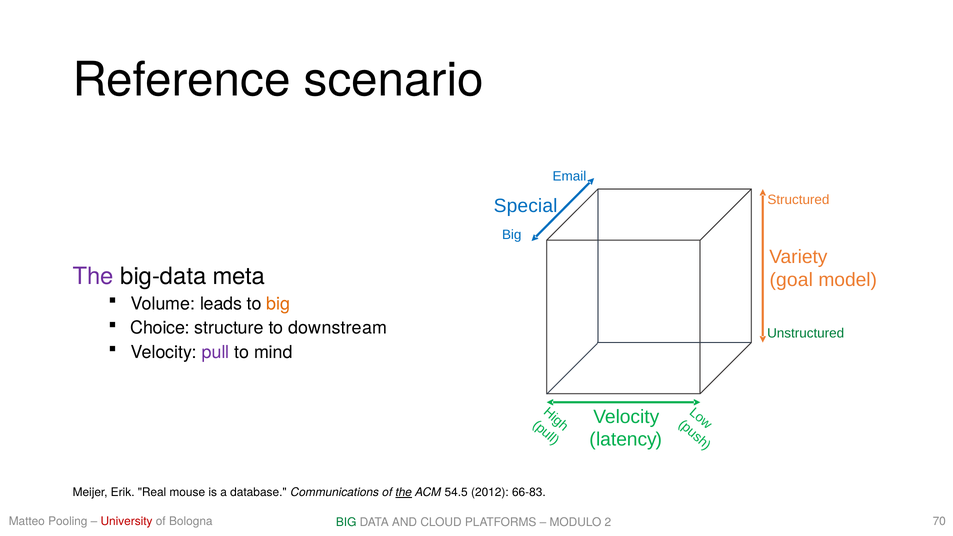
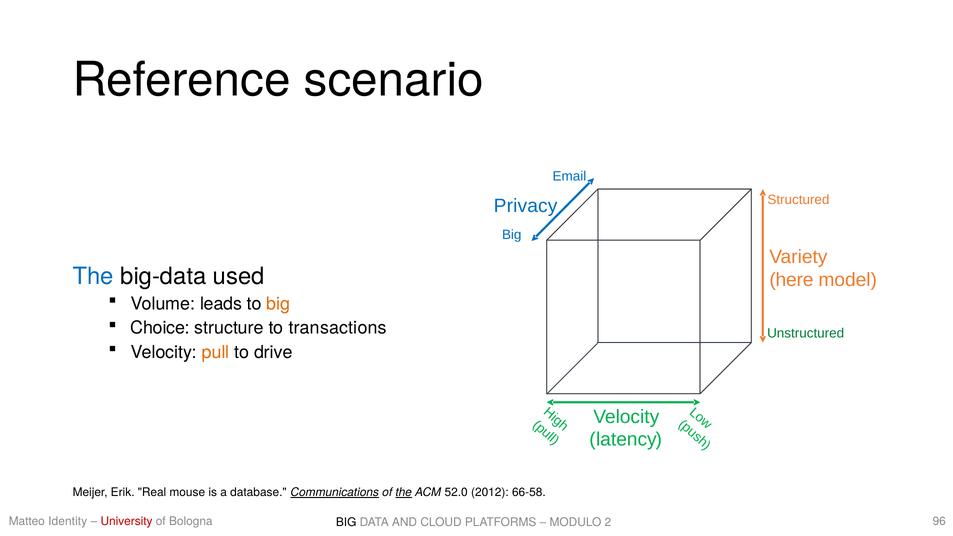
Special: Special -> Privacy (526, 206)
The colour: purple -> blue (93, 276)
meta: meta -> used (239, 276)
goal: goal -> here (791, 280)
downstream: downstream -> transactions (338, 328)
pull colour: purple -> orange (216, 352)
mind: mind -> drive (273, 352)
Communications underline: none -> present (335, 493)
54.5: 54.5 -> 52.0 (456, 493)
66-83: 66-83 -> 66-58 (529, 493)
Pooling: Pooling -> Identity (68, 521)
70: 70 -> 96 (939, 521)
BIG colour: green -> black (346, 523)
